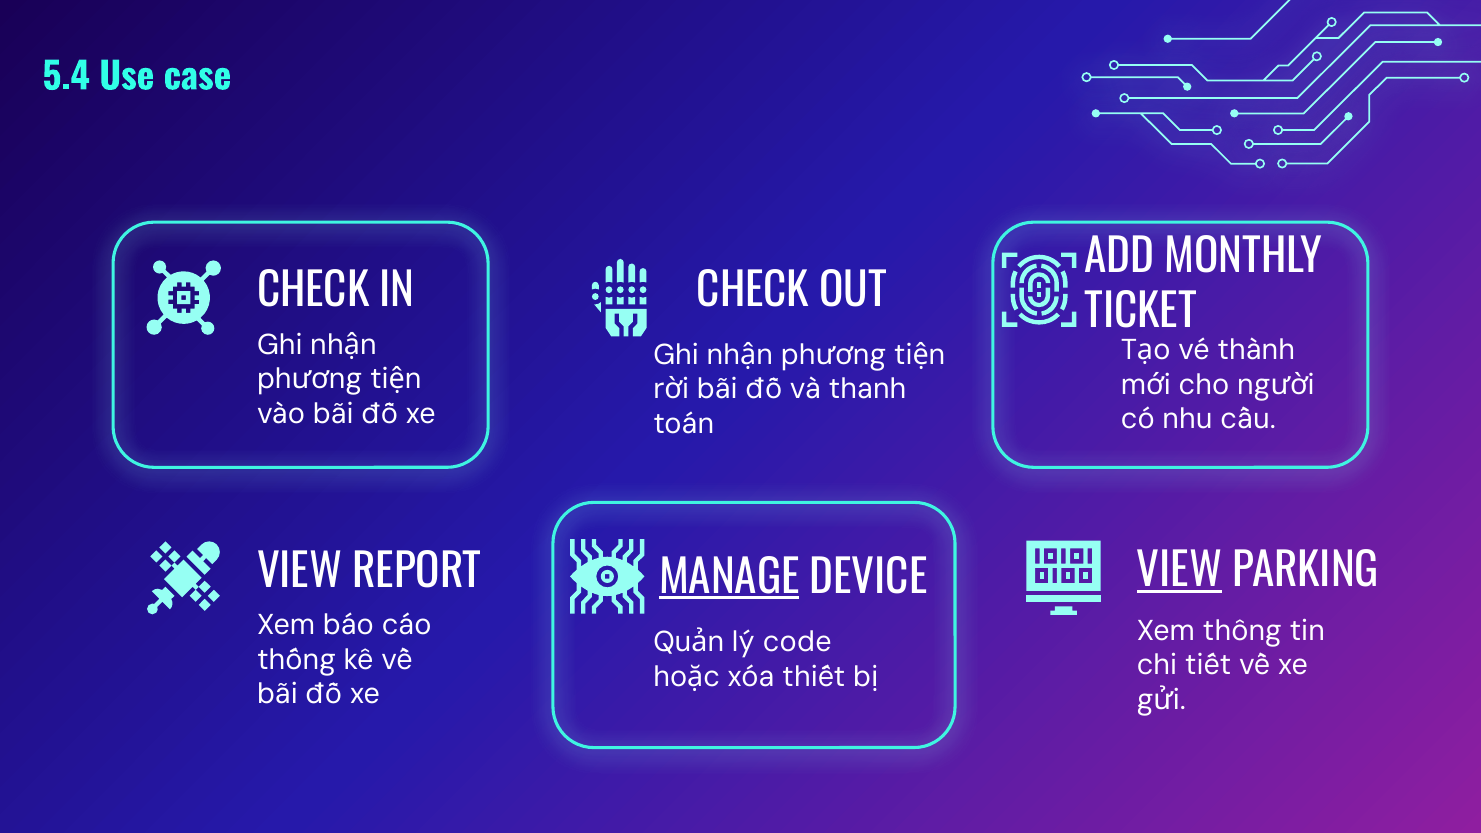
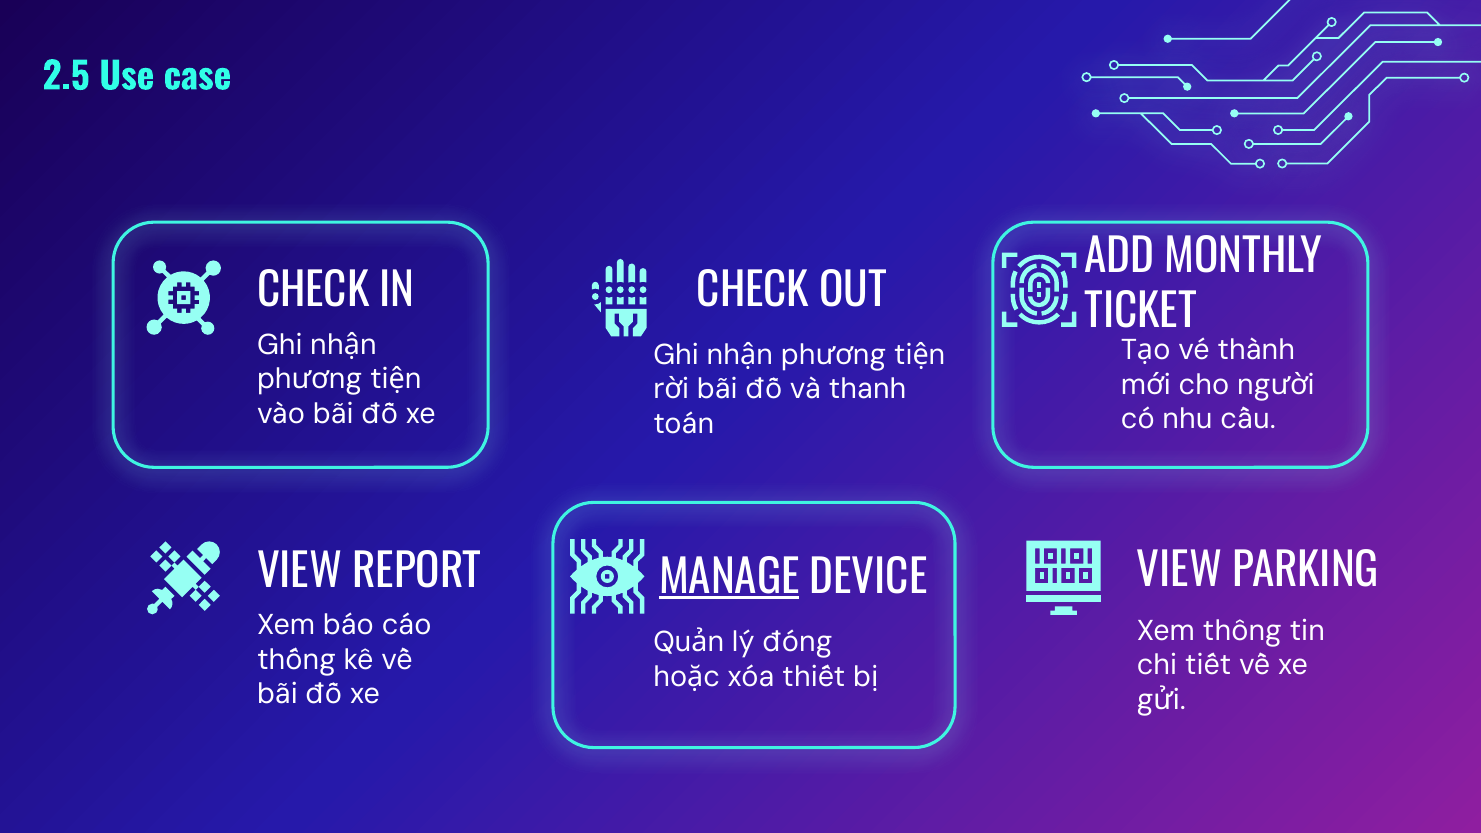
5.4: 5.4 -> 2.5 (66, 77)
VIEW underline: present -> none (1180, 572)
code: code -> đóng (797, 642)
